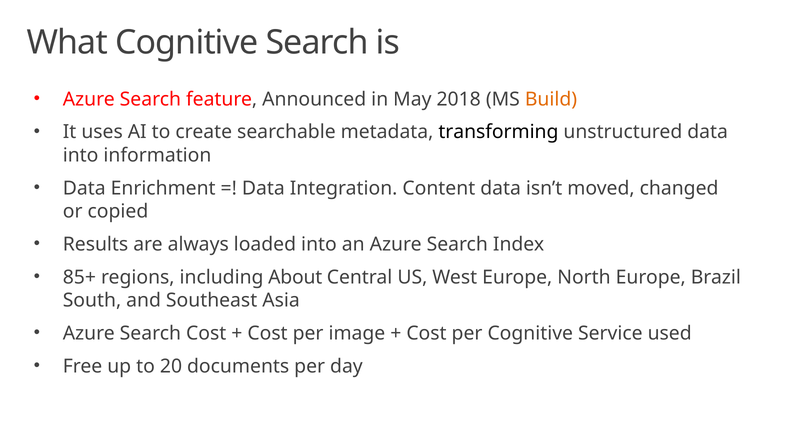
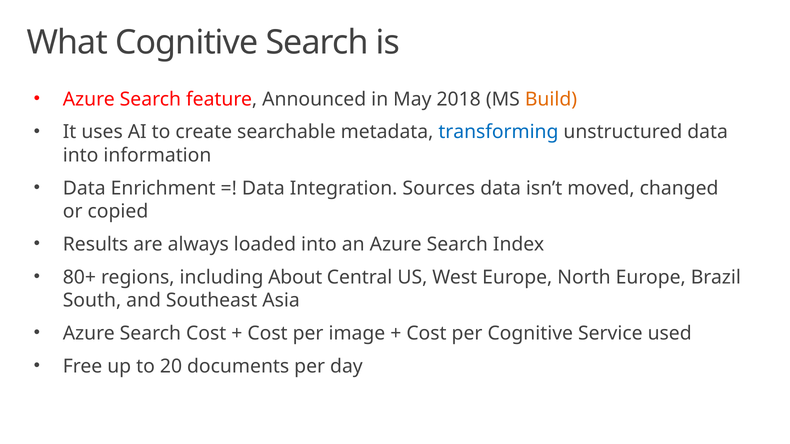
transforming colour: black -> blue (498, 132)
Content: Content -> Sources (439, 188)
85+: 85+ -> 80+ (79, 277)
